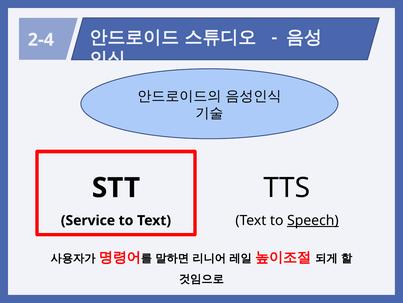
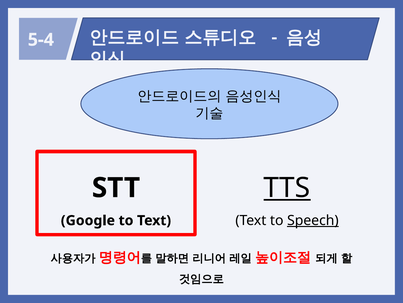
2-4: 2-4 -> 5-4 (41, 40)
TTS underline: none -> present (287, 187)
Service: Service -> Google (88, 220)
